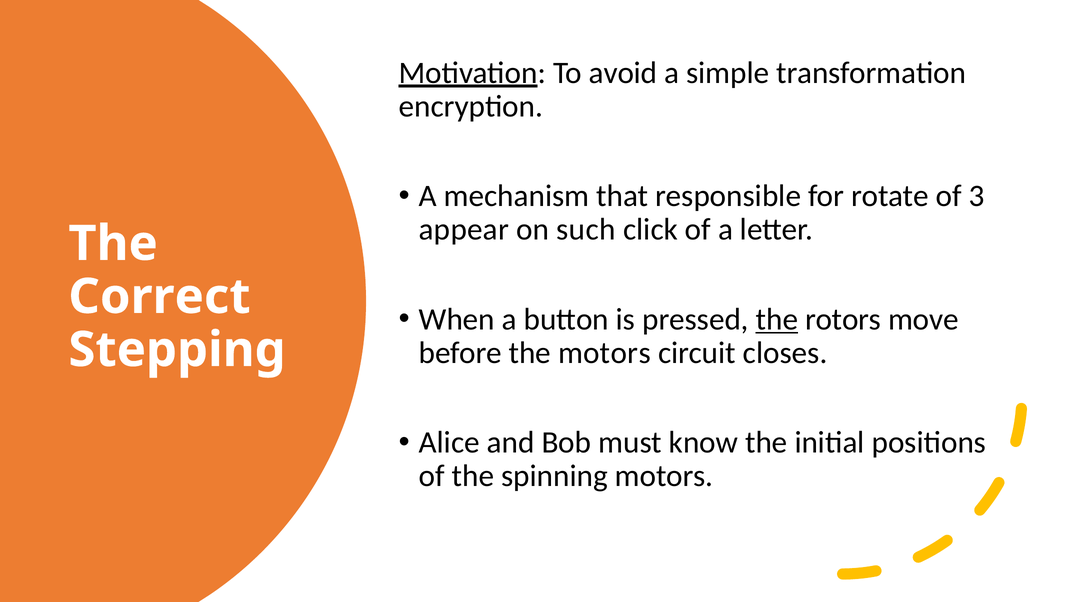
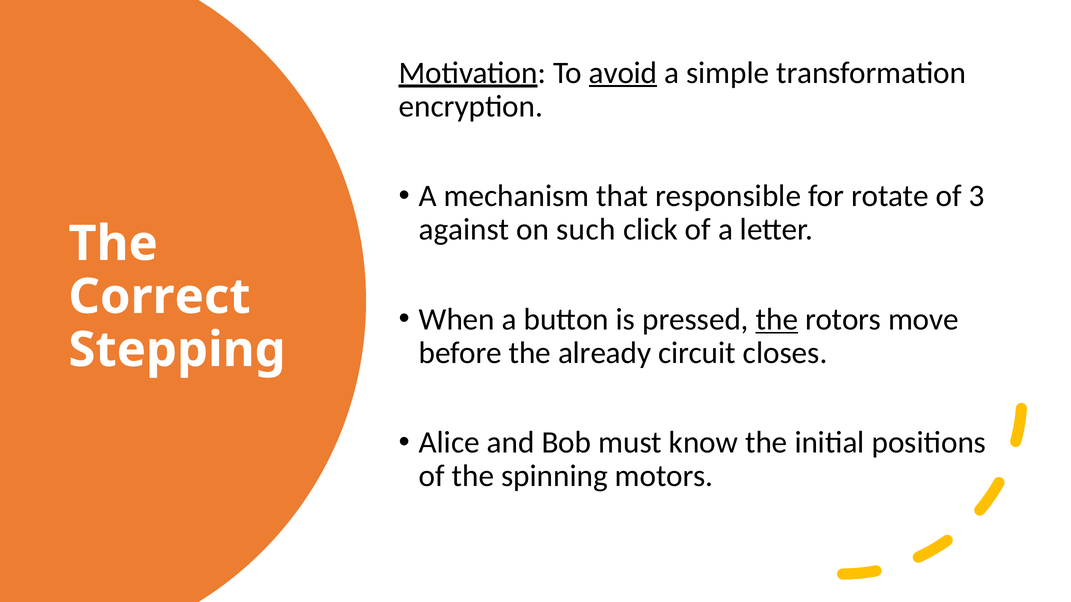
avoid underline: none -> present (623, 73)
appear: appear -> against (464, 230)
the motors: motors -> already (605, 353)
